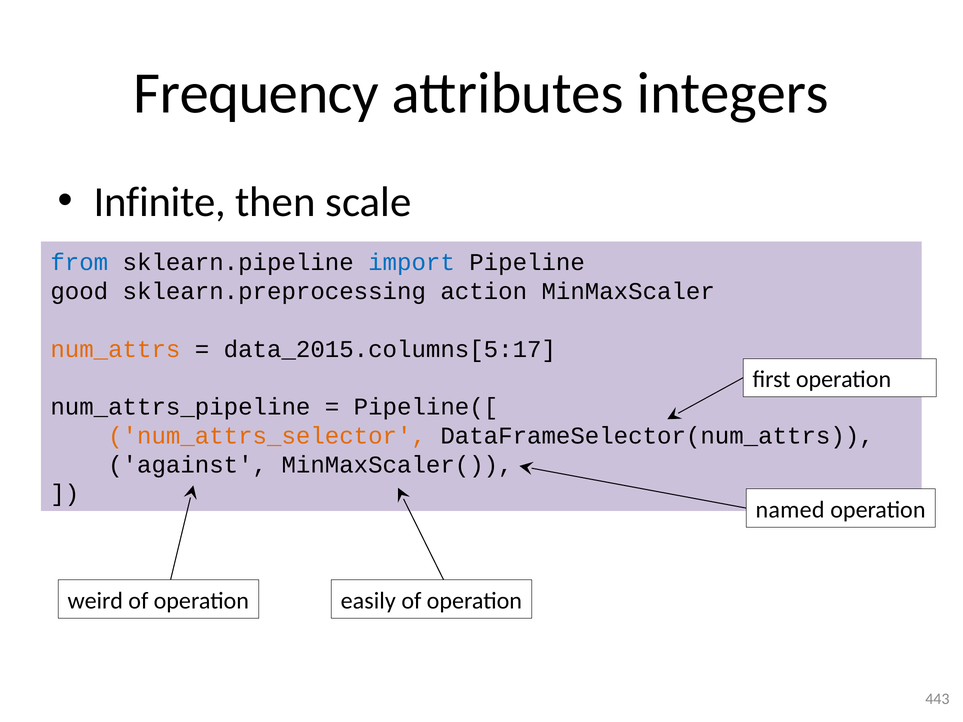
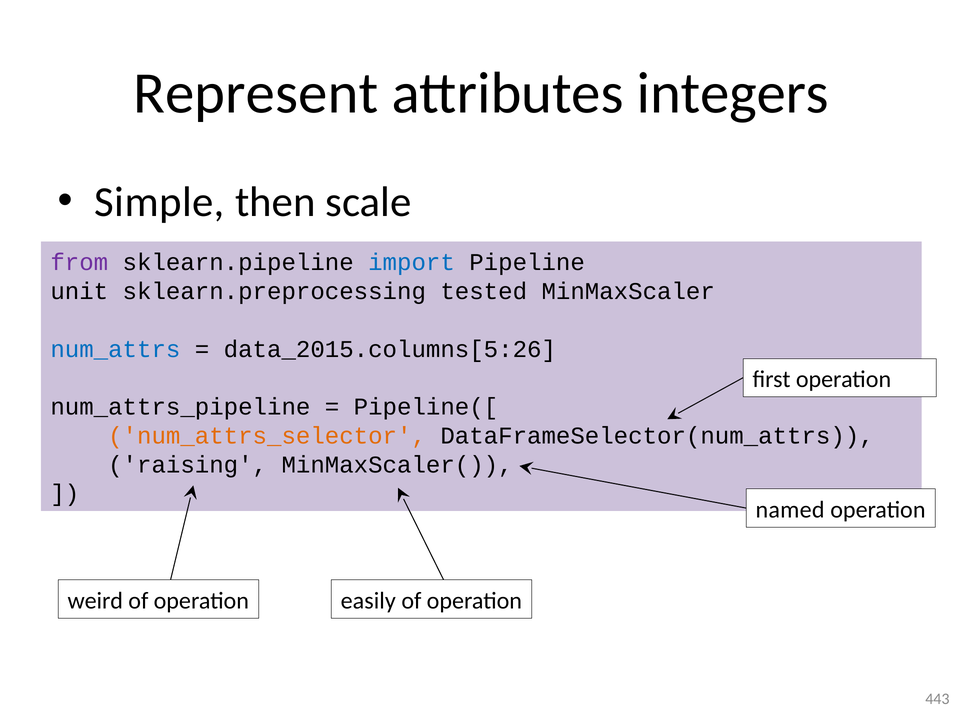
Frequency: Frequency -> Represent (256, 93)
Infinite: Infinite -> Simple (159, 202)
from colour: blue -> purple (79, 263)
good: good -> unit (79, 291)
action: action -> tested (484, 291)
num_attrs colour: orange -> blue (115, 349)
data_2015.columns[5:17: data_2015.columns[5:17 -> data_2015.columns[5:26 (390, 349)
against: against -> raising (188, 465)
